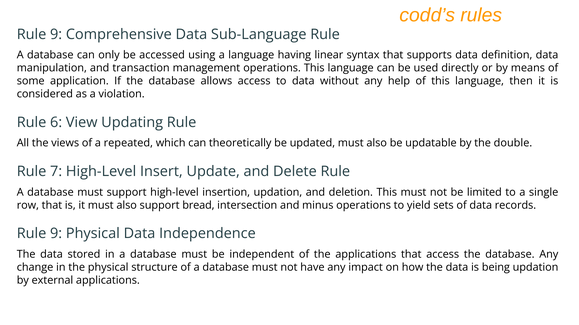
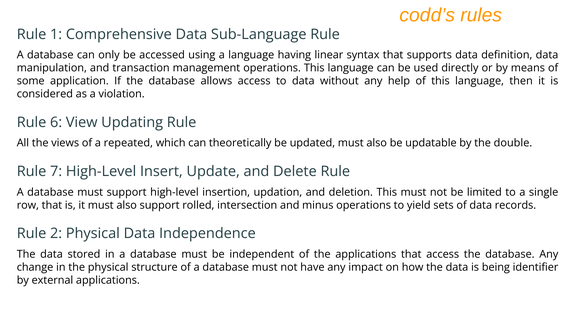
9: 9 -> 1 (56, 34)
bread: bread -> rolled (198, 206)
9: 9 -> 2 (56, 234)
being updation: updation -> identifier (536, 268)
